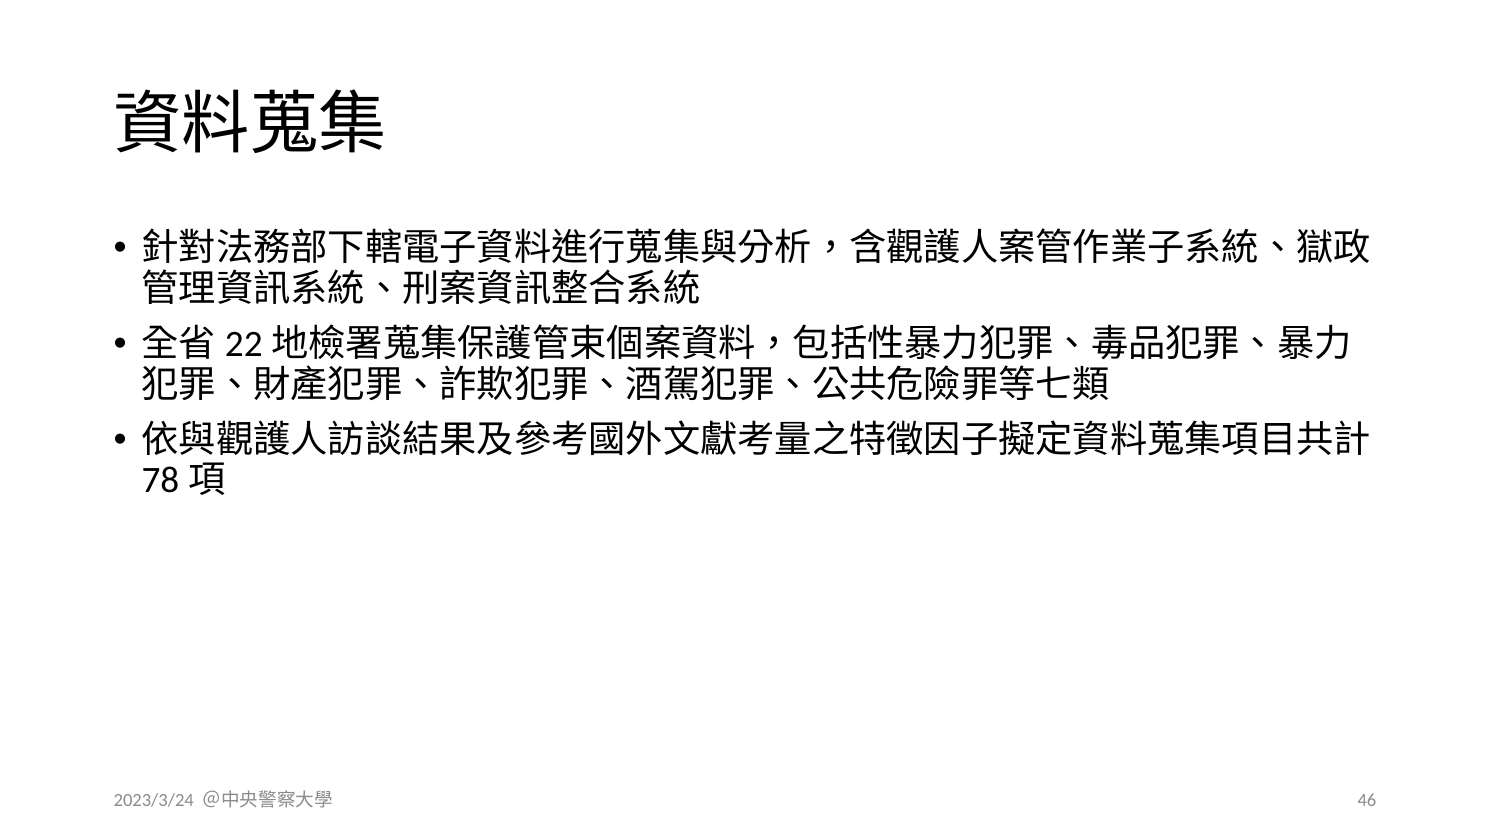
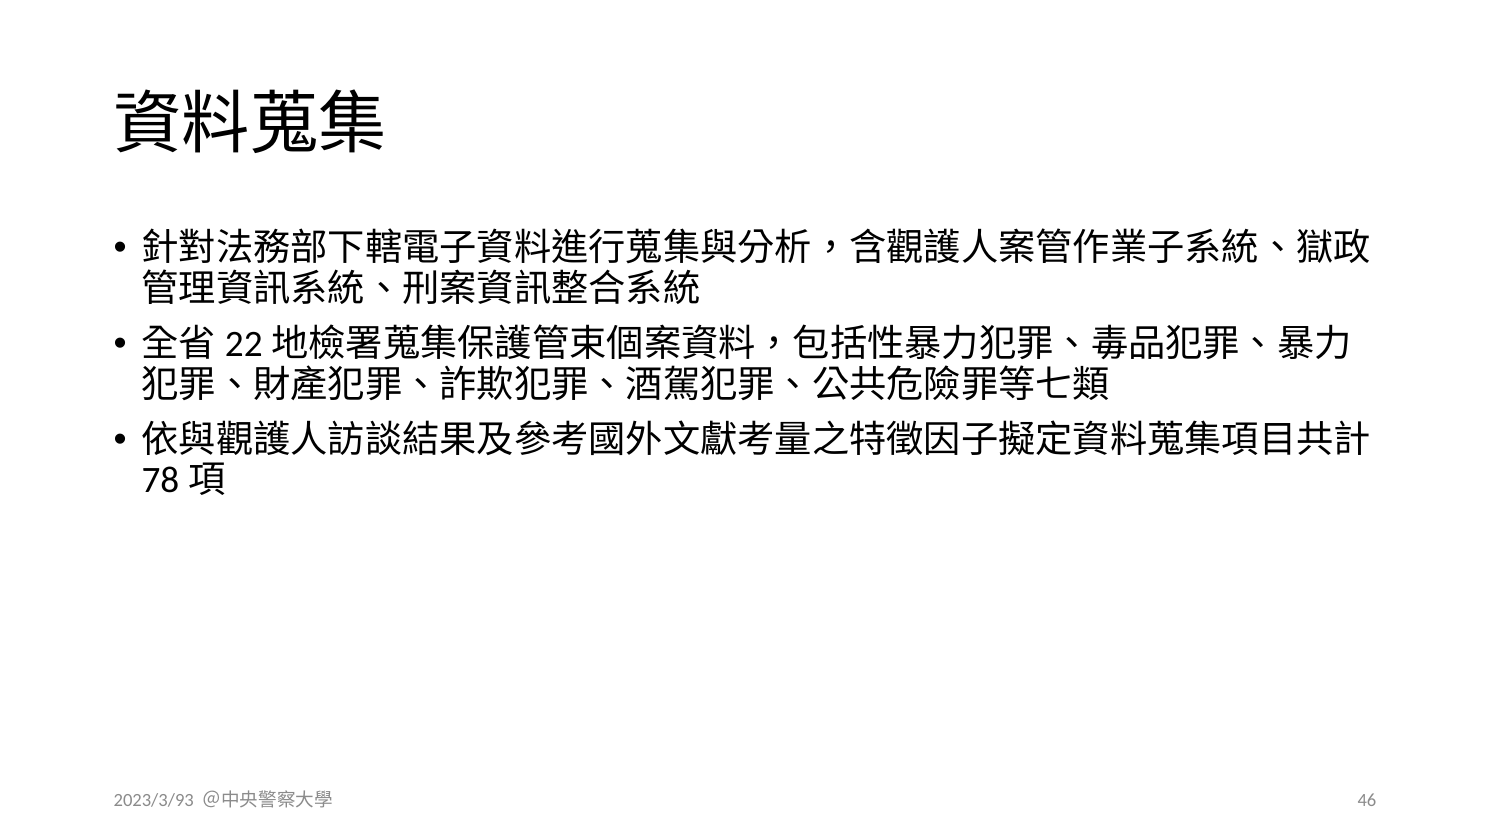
2023/3/24: 2023/3/24 -> 2023/3/93 (154, 800)
